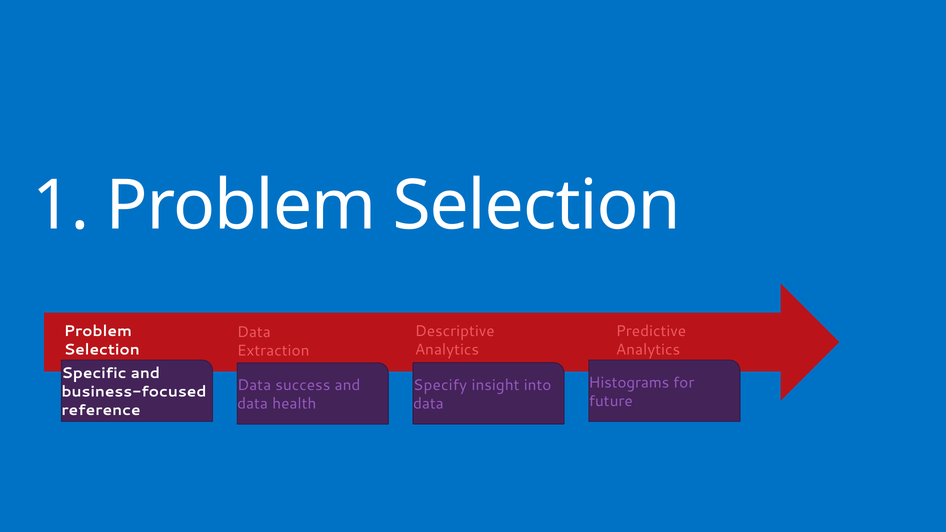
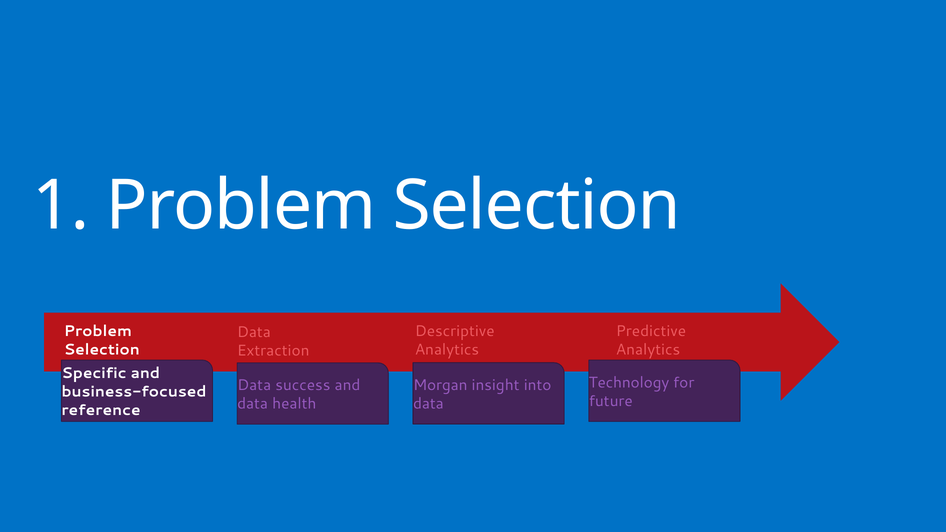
Histograms: Histograms -> Technology (629, 383)
Specify: Specify -> Morgan (440, 385)
